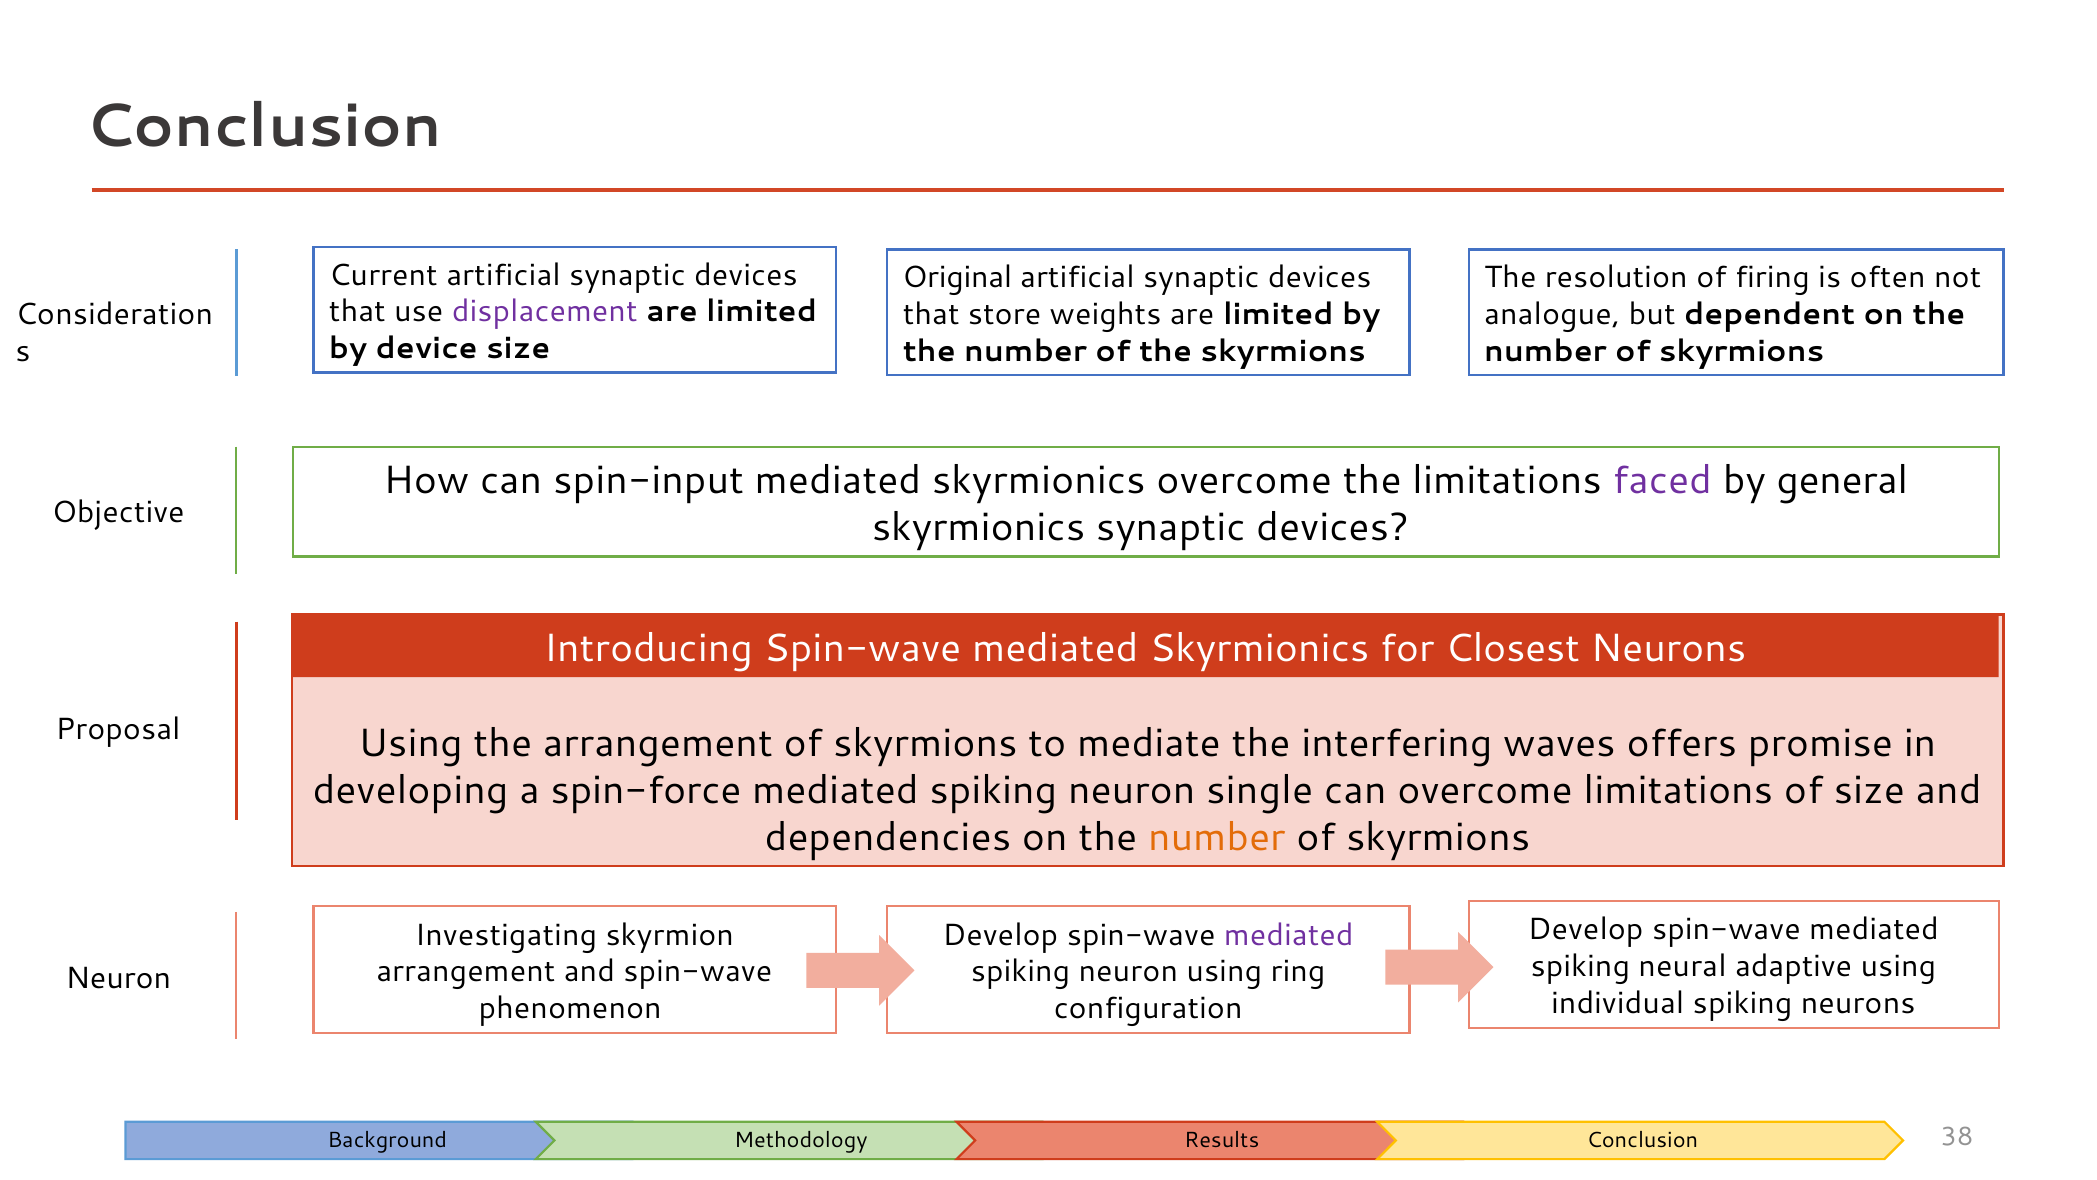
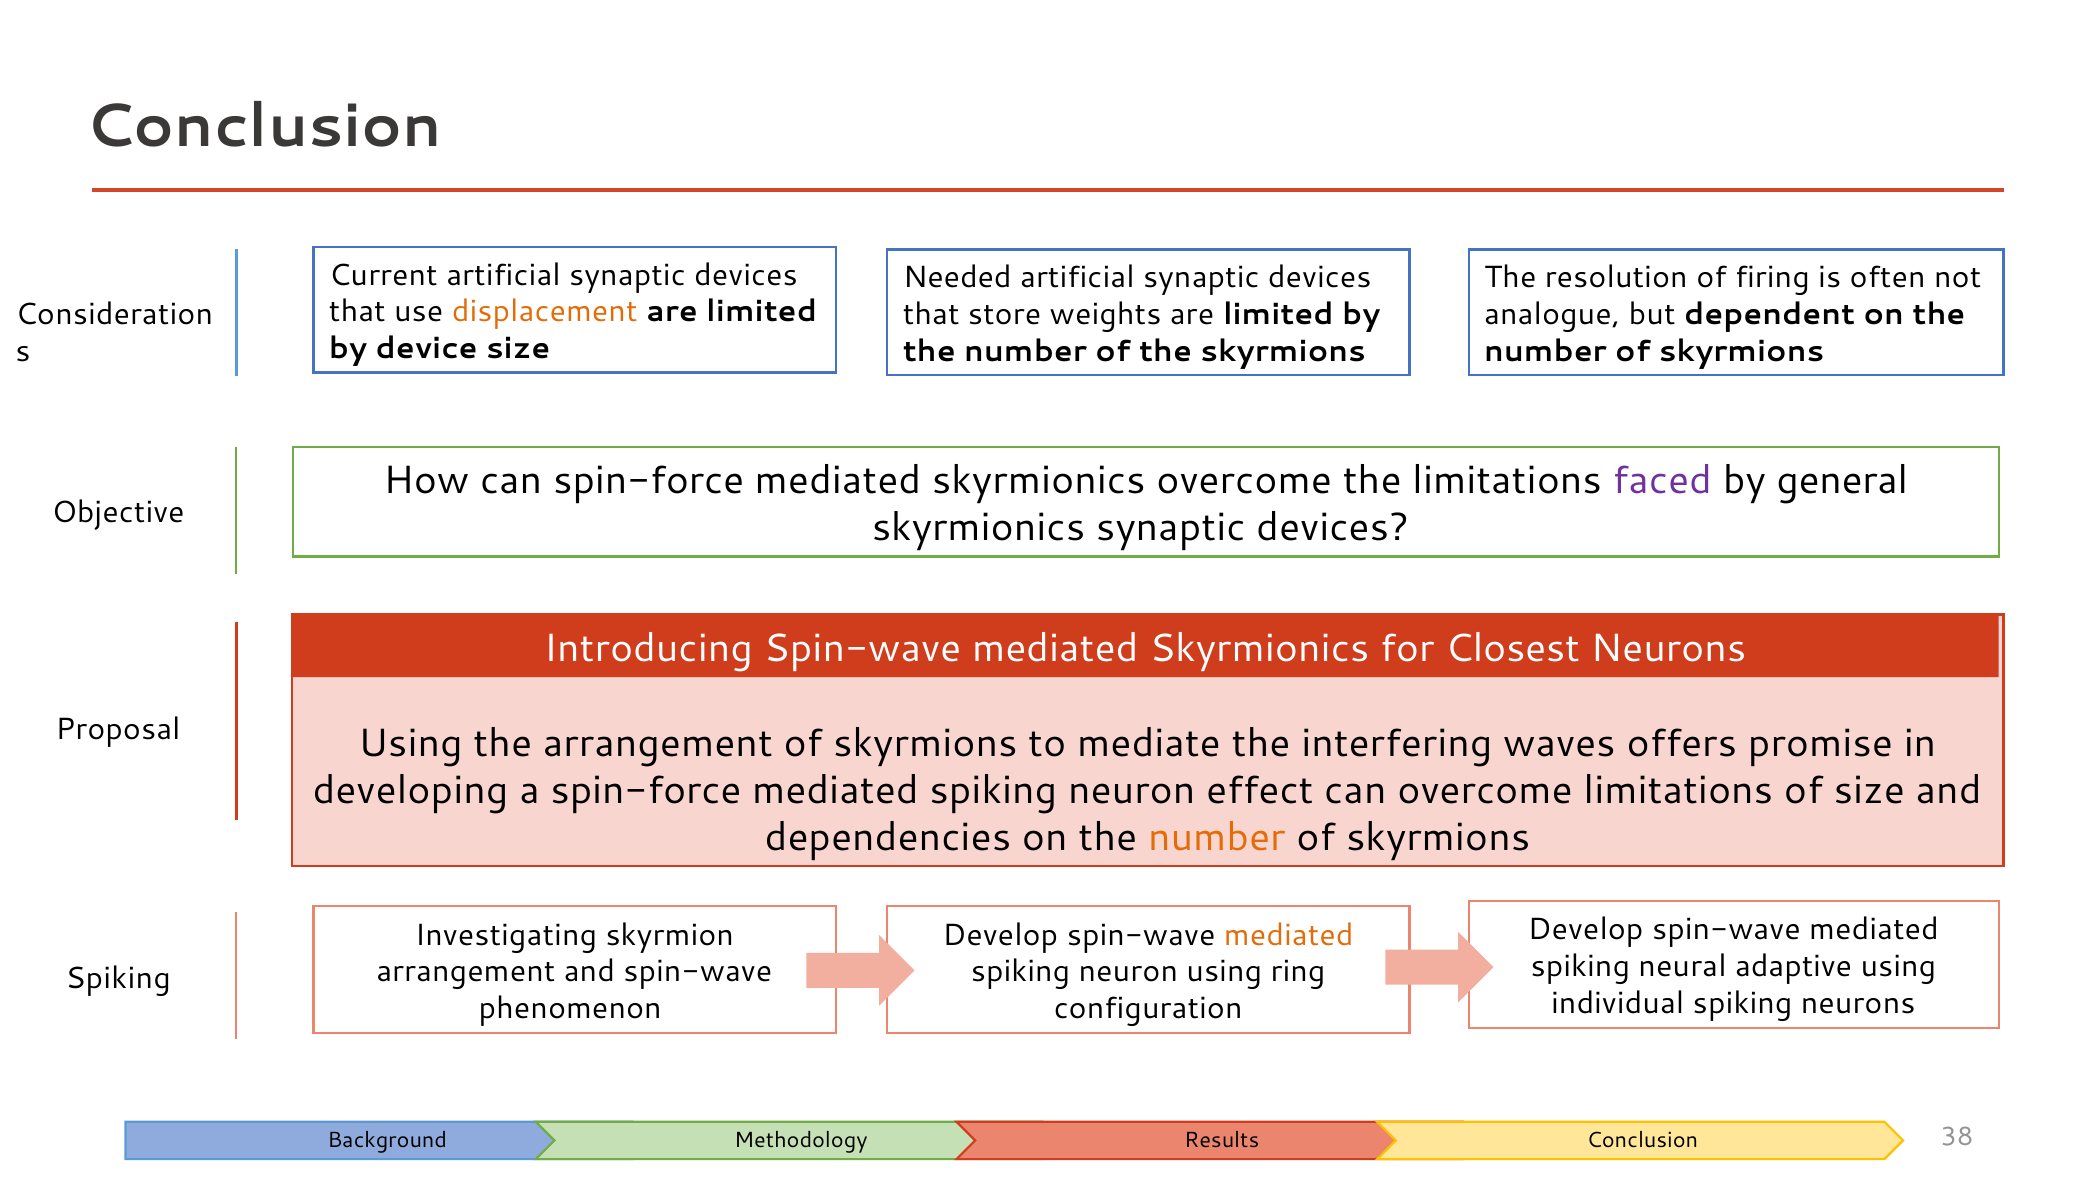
Original: Original -> Needed (957, 278)
displacement colour: purple -> orange (545, 312)
can spin-input: spin-input -> spin-force (649, 481)
single: single -> effect (1260, 790)
mediated colour: purple -> orange (1289, 935)
Neuron: Neuron -> Spiking (118, 978)
